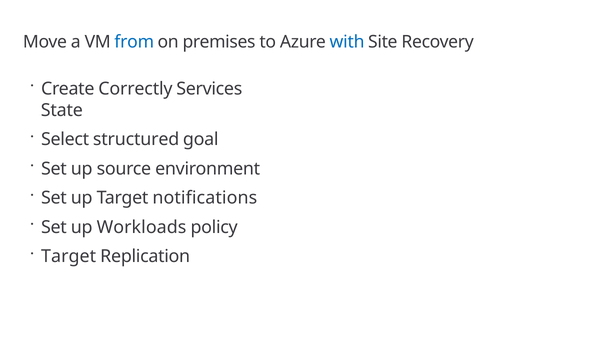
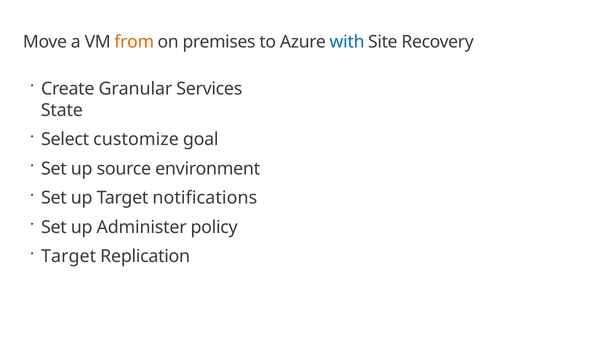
from colour: blue -> orange (134, 42)
Correctly: Correctly -> Granular (135, 89)
structured: structured -> customize (136, 140)
Workloads: Workloads -> Administer (142, 228)
